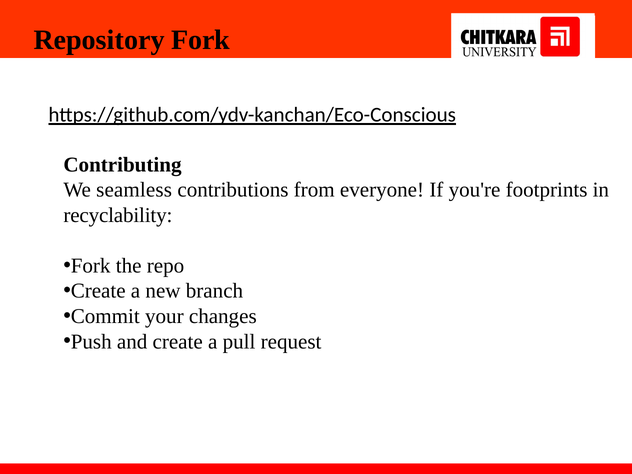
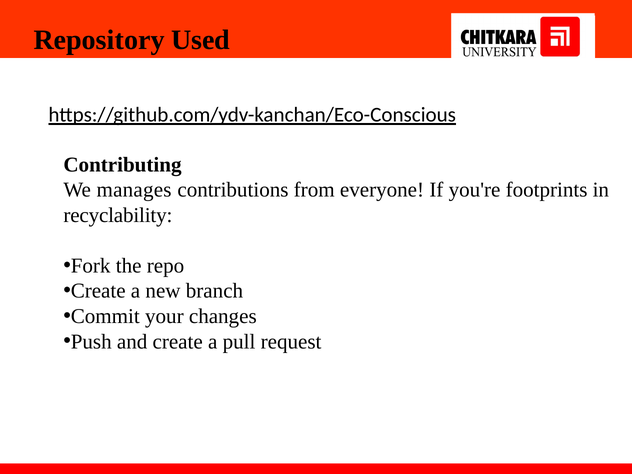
Repository Fork: Fork -> Used (201, 40)
seamless: seamless -> manages (134, 190)
